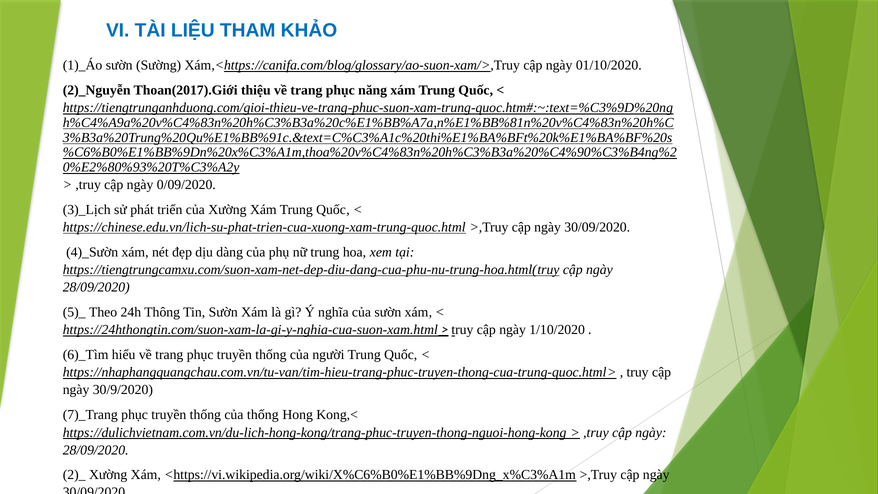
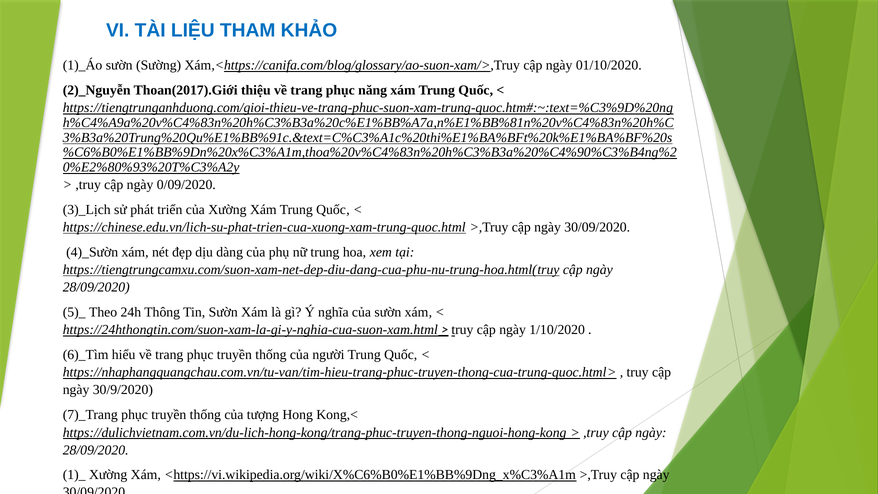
của thống: thống -> tượng (263, 415)
2)_: 2)_ -> 1)_ (74, 475)
